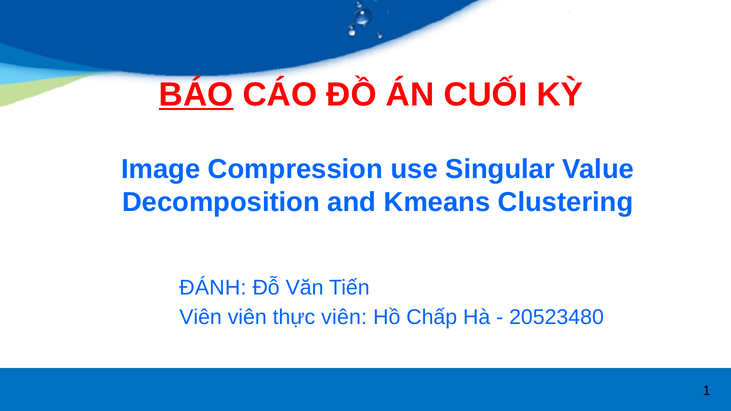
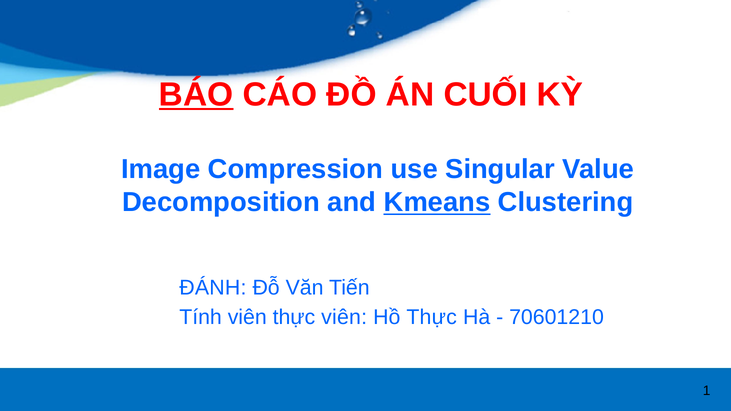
Kmeans underline: none -> present (437, 202)
Viên: Viên -> Tính (201, 318)
Hồ Chấp: Chấp -> Thực (432, 318)
20523480: 20523480 -> 70601210 (557, 318)
